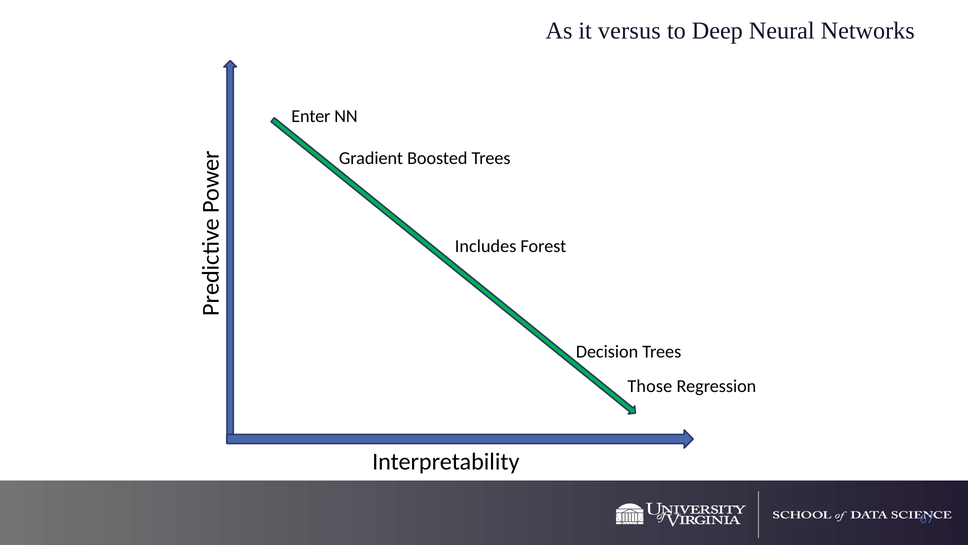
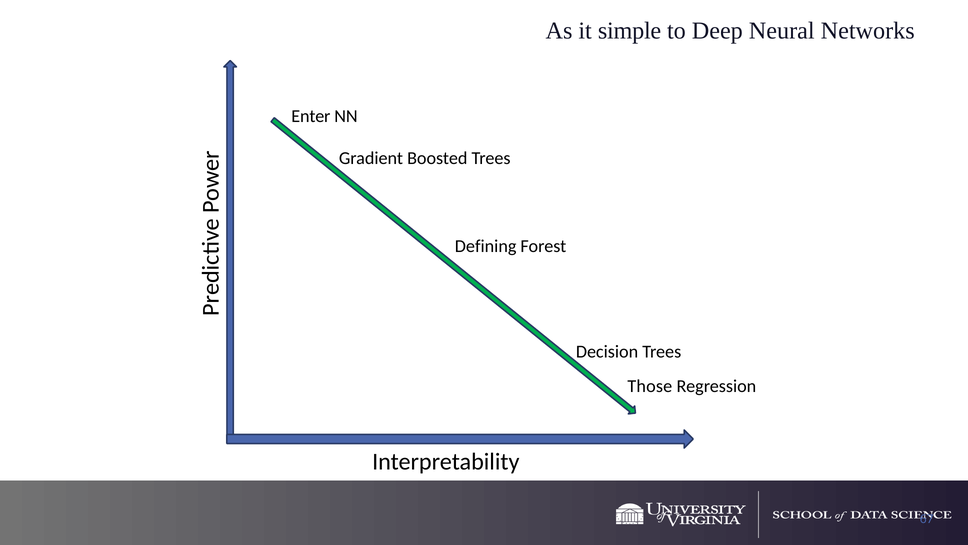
versus: versus -> simple (630, 31)
Includes: Includes -> Defining (486, 246)
